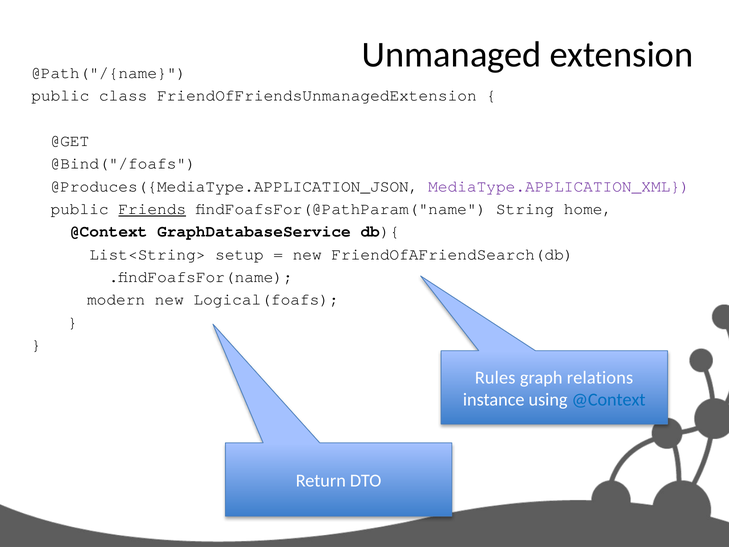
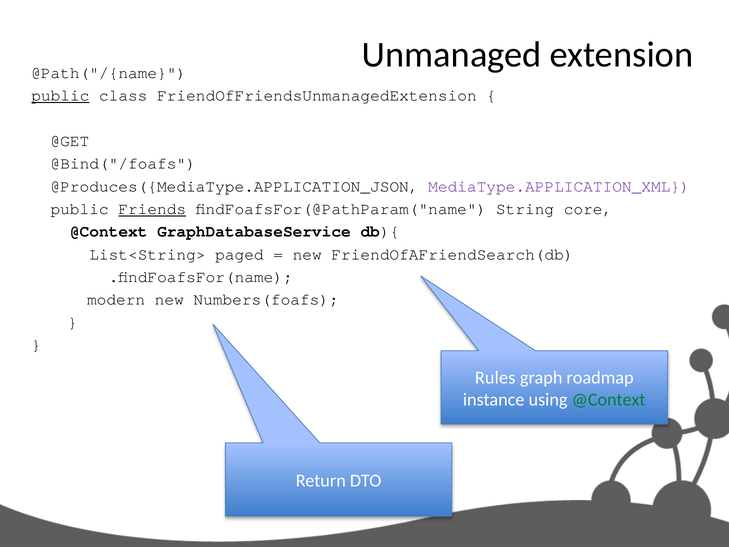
public underline: none -> present (60, 95)
home: home -> core (588, 209)
setup: setup -> paged (239, 254)
Logical(foafs: Logical(foafs -> Numbers(foafs (266, 300)
relations: relations -> roadmap (600, 378)
@Context colour: blue -> green (609, 399)
